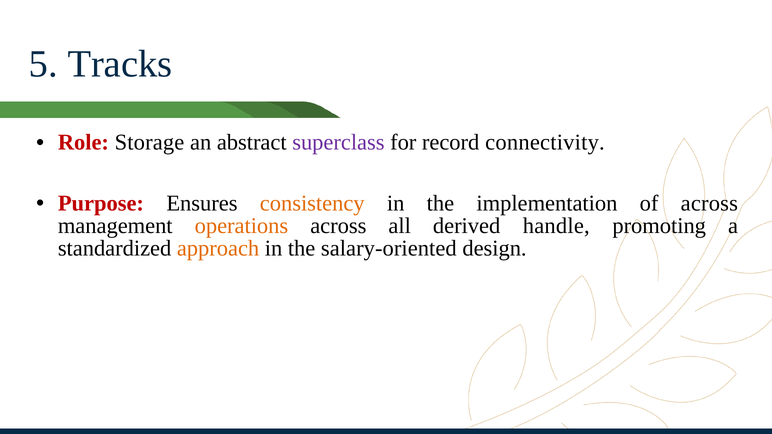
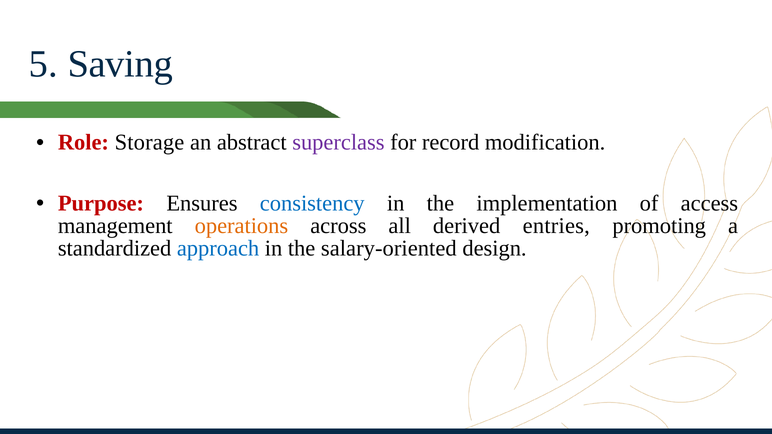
Tracks: Tracks -> Saving (120, 64)
connectivity: connectivity -> modification (545, 142)
consistency colour: orange -> blue (312, 203)
of across: across -> access (709, 203)
handle: handle -> entries (556, 226)
approach colour: orange -> blue (218, 248)
